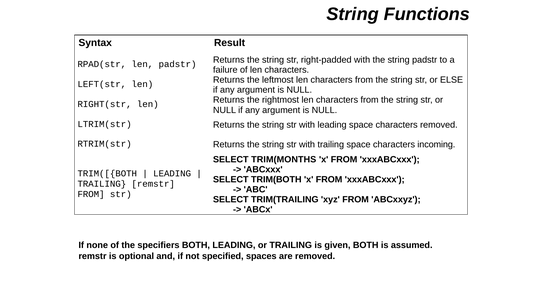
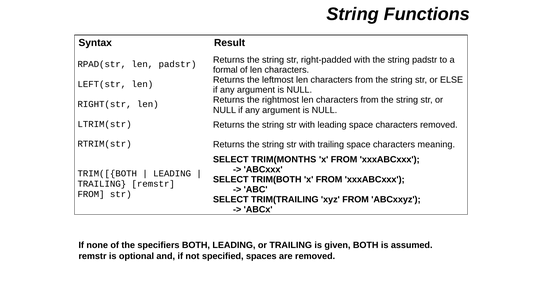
failure: failure -> formal (225, 70)
incoming: incoming -> meaning (436, 145)
